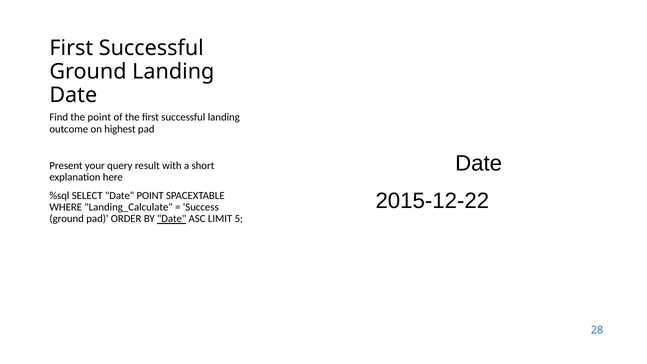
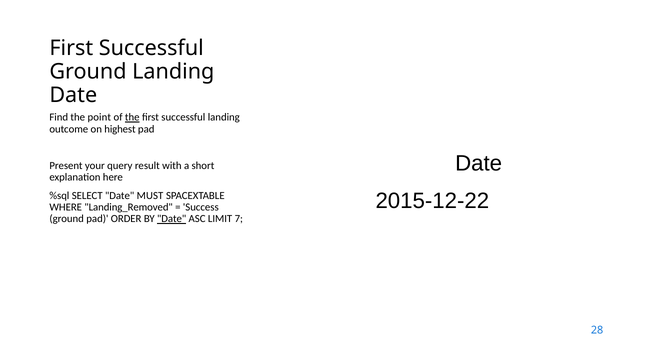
the underline: none -> present (132, 117)
Date POINT: POINT -> MUST (150, 196)
Landing_Calculate: Landing_Calculate -> Landing_Removed (129, 207)
5: 5 -> 7 (239, 219)
